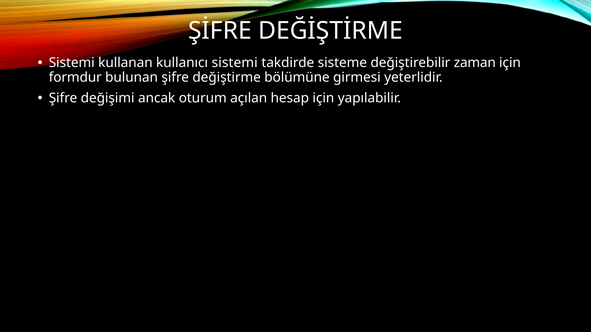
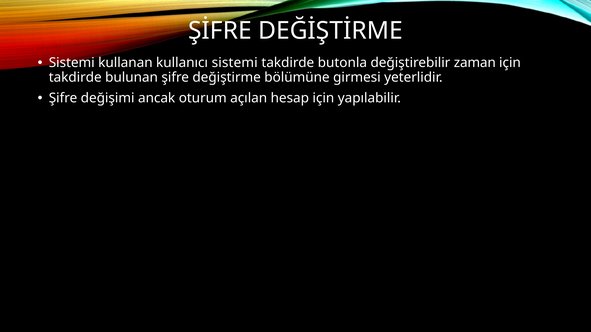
sisteme: sisteme -> butonla (342, 63)
formdur: formdur -> takdirde (75, 77)
